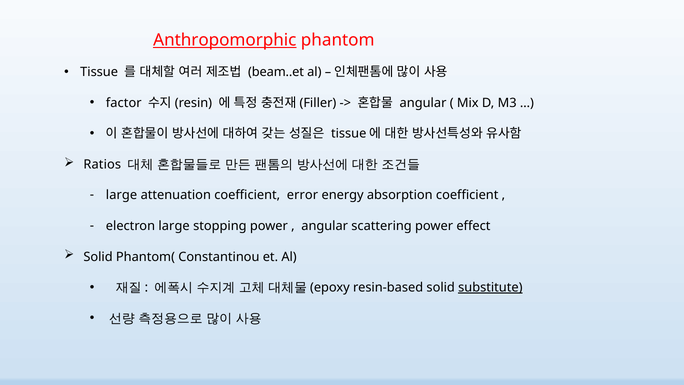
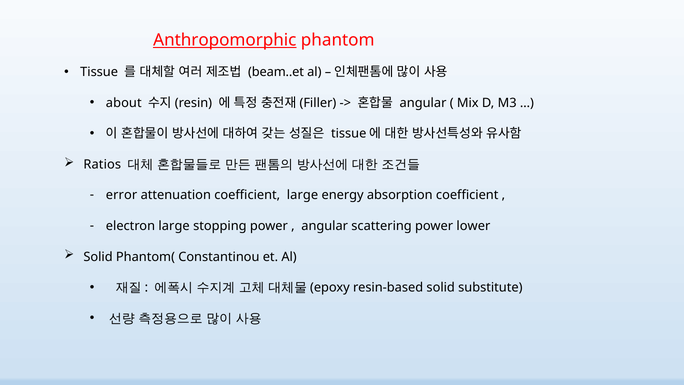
factor: factor -> about (124, 103)
large: large -> error (122, 195)
coefﬁcient error: error -> large (302, 195)
effect: effect -> lower (473, 226)
substitute underline: present -> none (490, 287)
